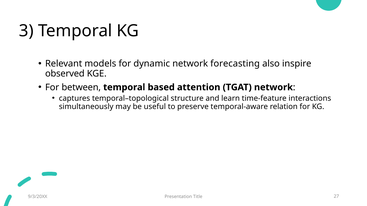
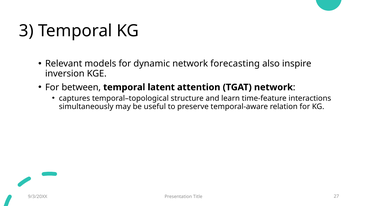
observed: observed -> inversion (65, 74)
based: based -> latent (161, 87)
